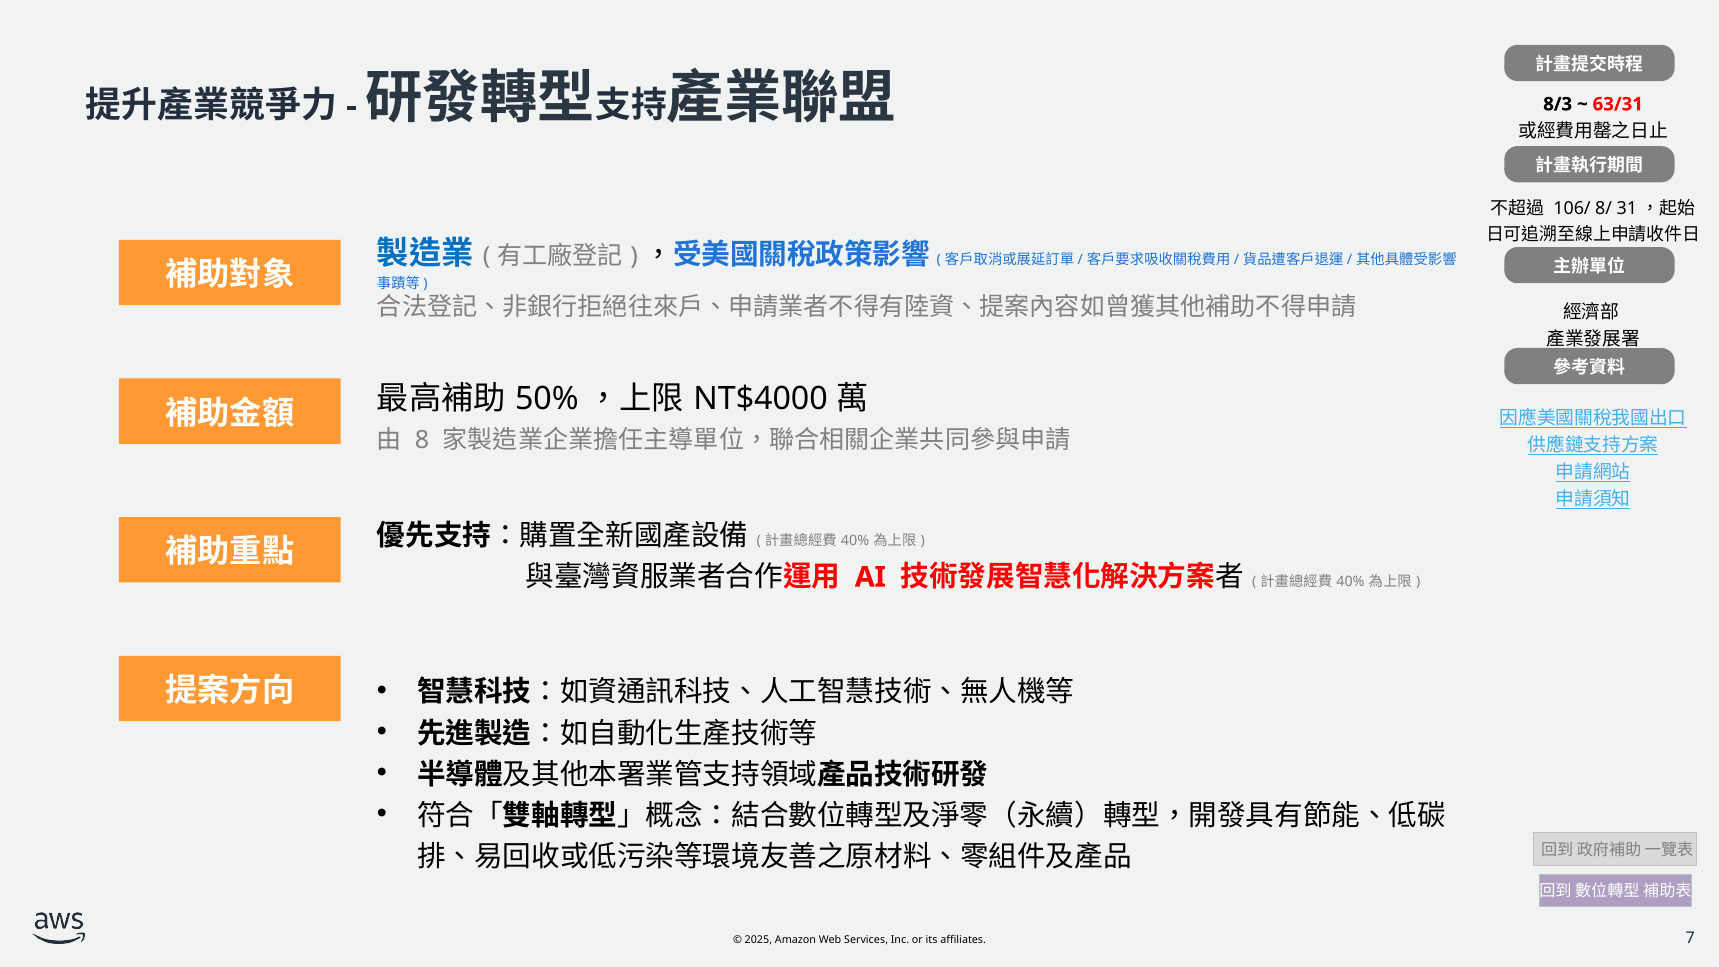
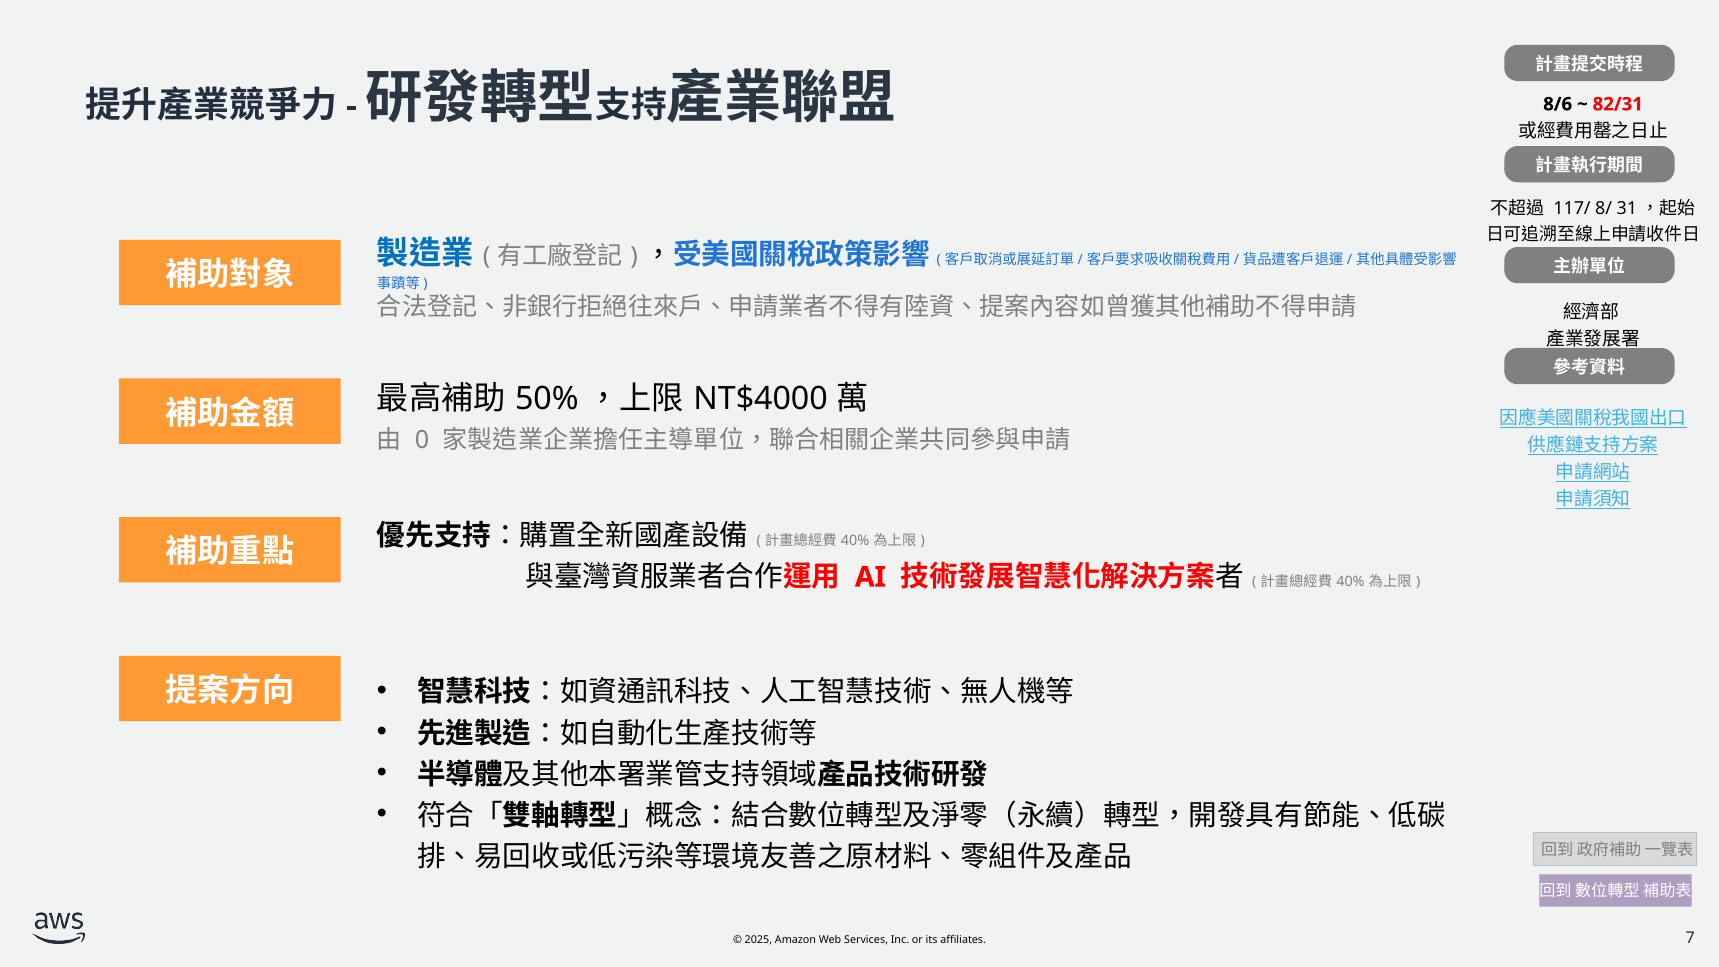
8/3: 8/3 -> 8/6 (1558, 104)
63/31: 63/31 -> 82/31 (1618, 104)
106/: 106/ -> 117/ (1572, 209)
8: 8 -> 0 (422, 440)
